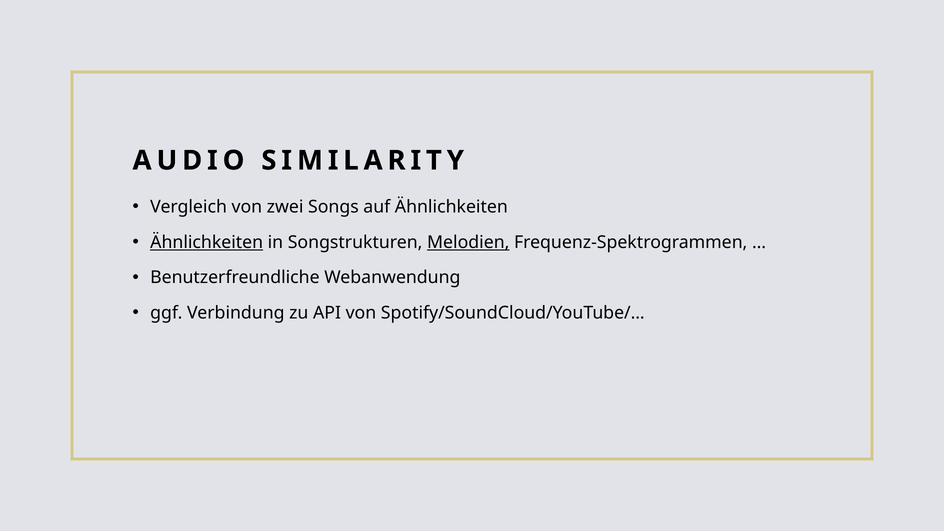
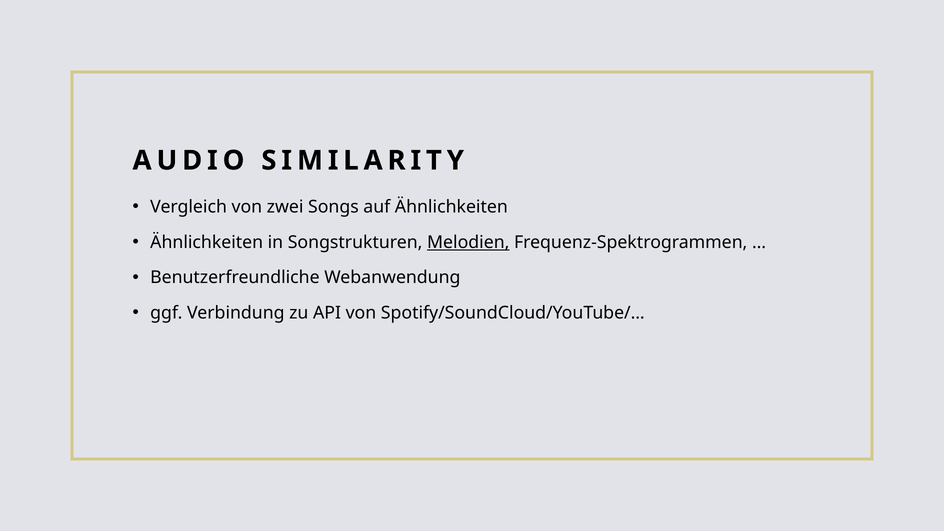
Ähnlichkeiten underline: present -> none (207, 242)
